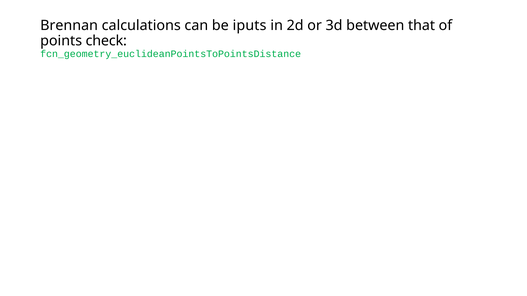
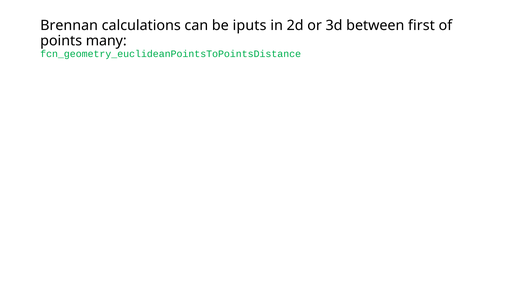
that: that -> first (421, 25)
check: check -> many (106, 41)
